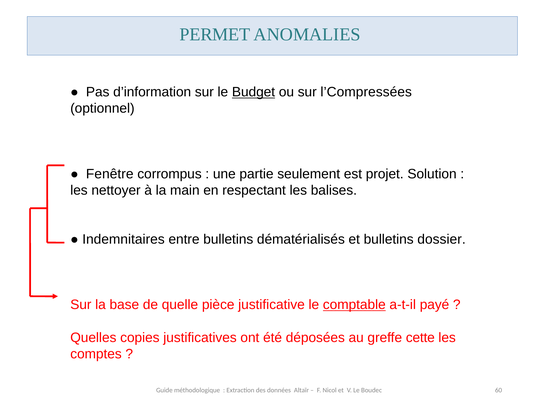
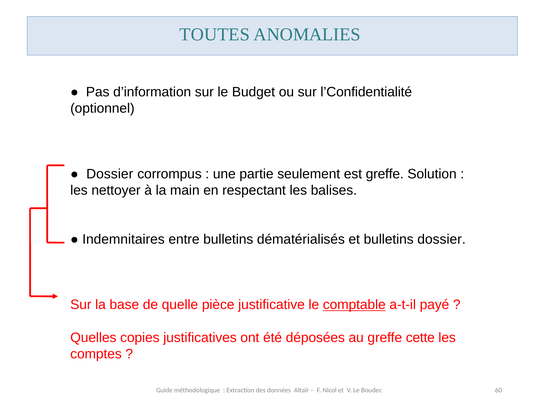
PERMET: PERMET -> TOUTES (215, 34)
Budget underline: present -> none (254, 92)
l’Compressées: l’Compressées -> l’Confidentialité (366, 92)
Fenêtre: Fenêtre -> Dossier (110, 174)
est projet: projet -> greffe (385, 174)
